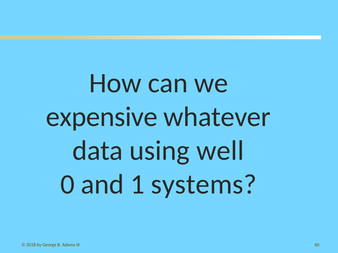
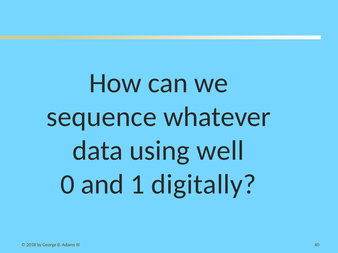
expensive: expensive -> sequence (102, 117)
systems: systems -> digitally (204, 185)
